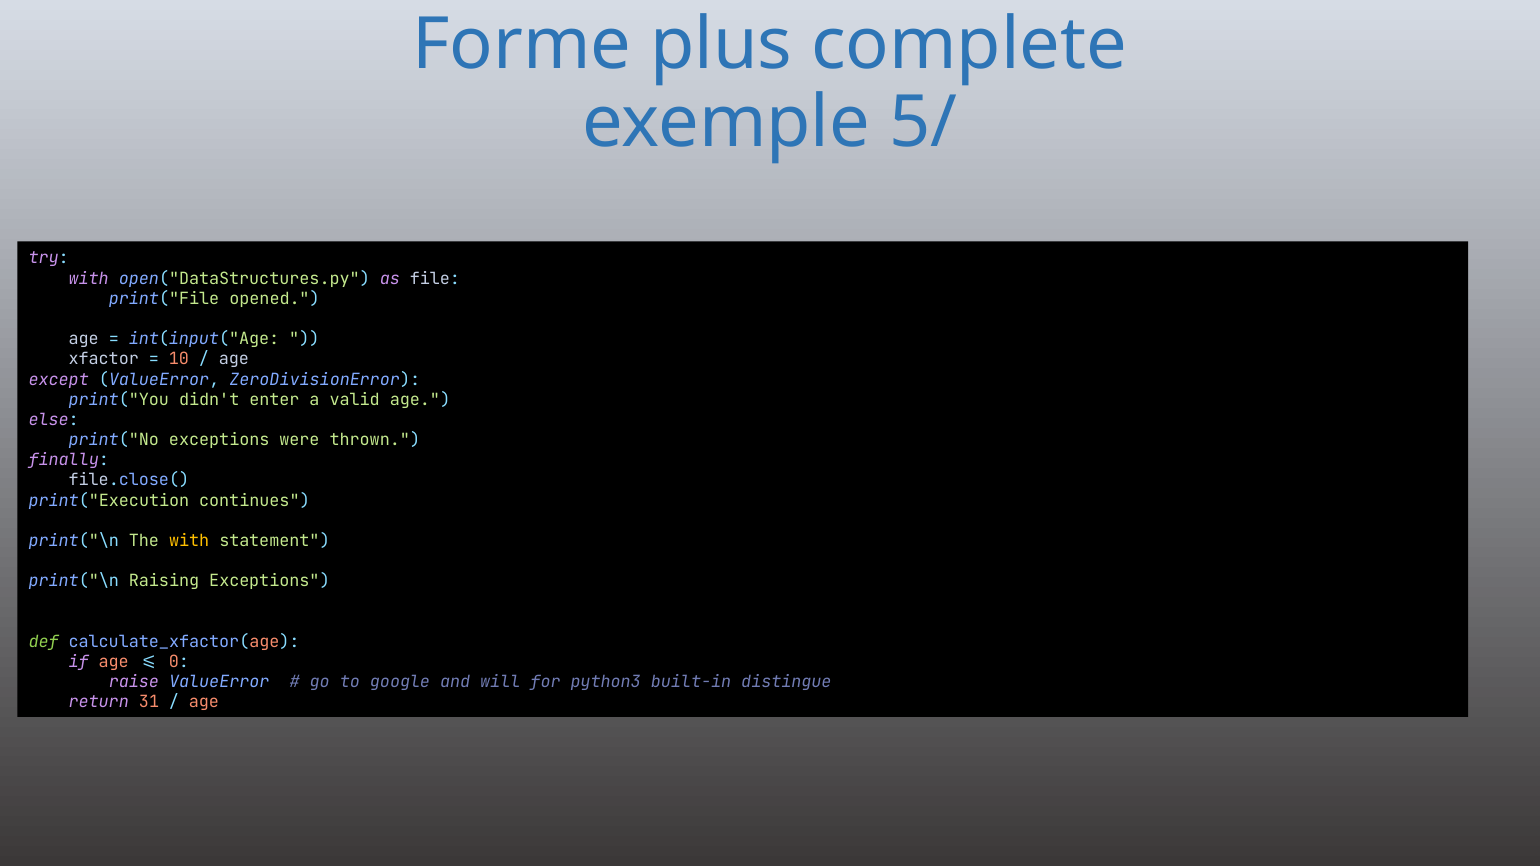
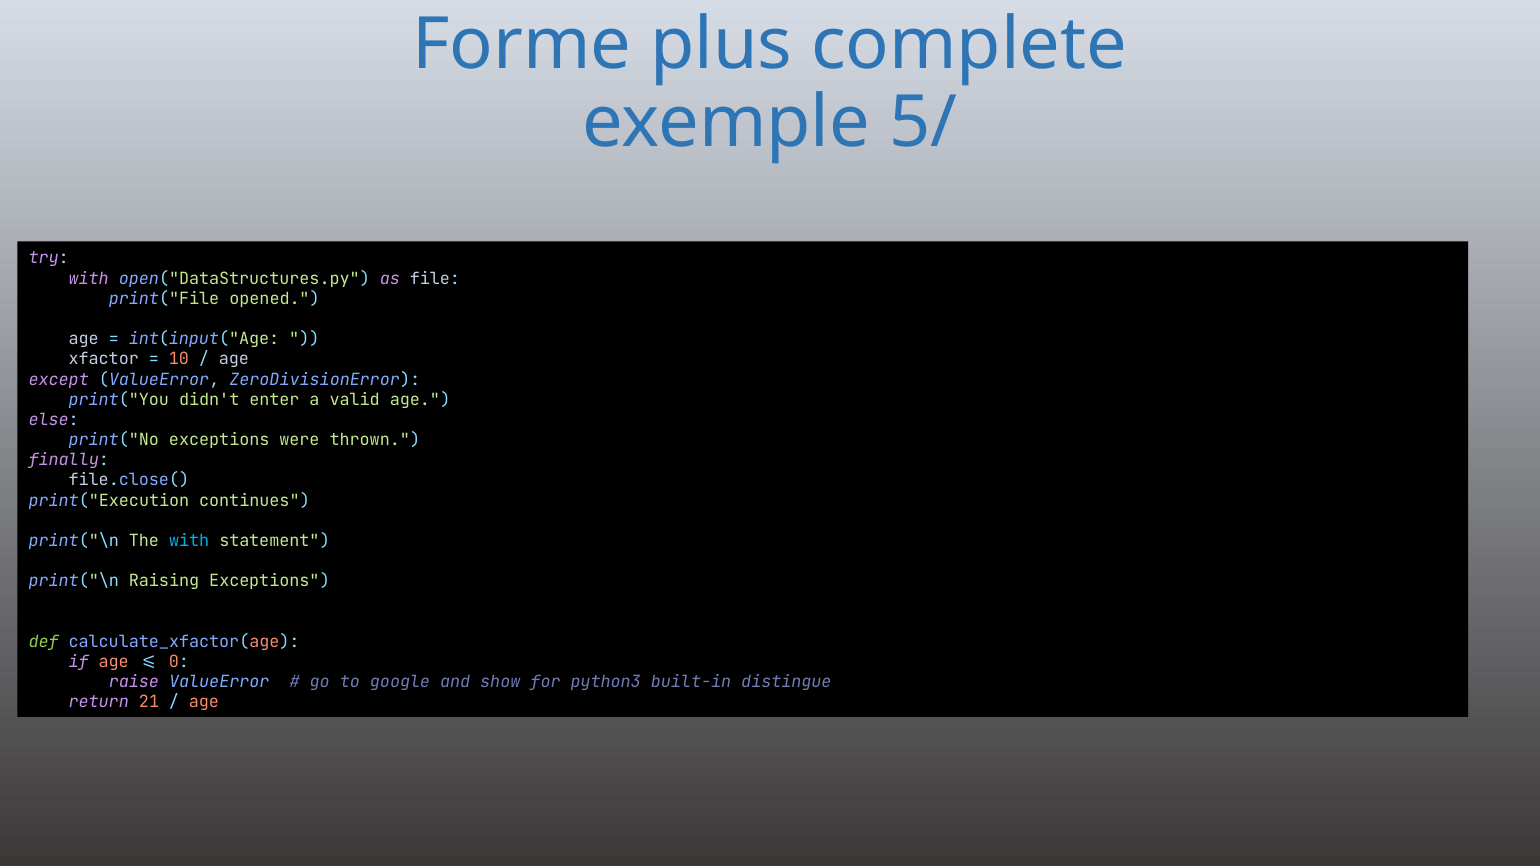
with colour: yellow -> light blue (189, 541)
will: will -> show (500, 682)
31: 31 -> 21 (149, 703)
